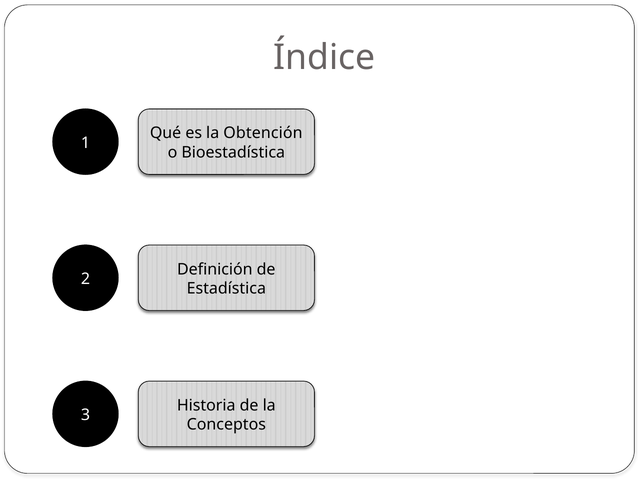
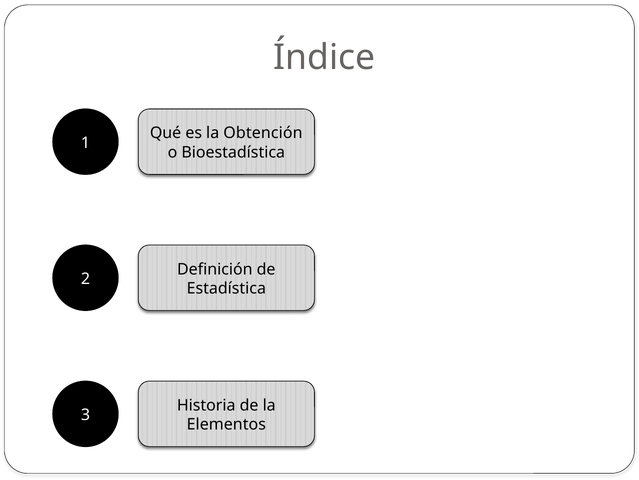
Conceptos: Conceptos -> Elementos (226, 424)
